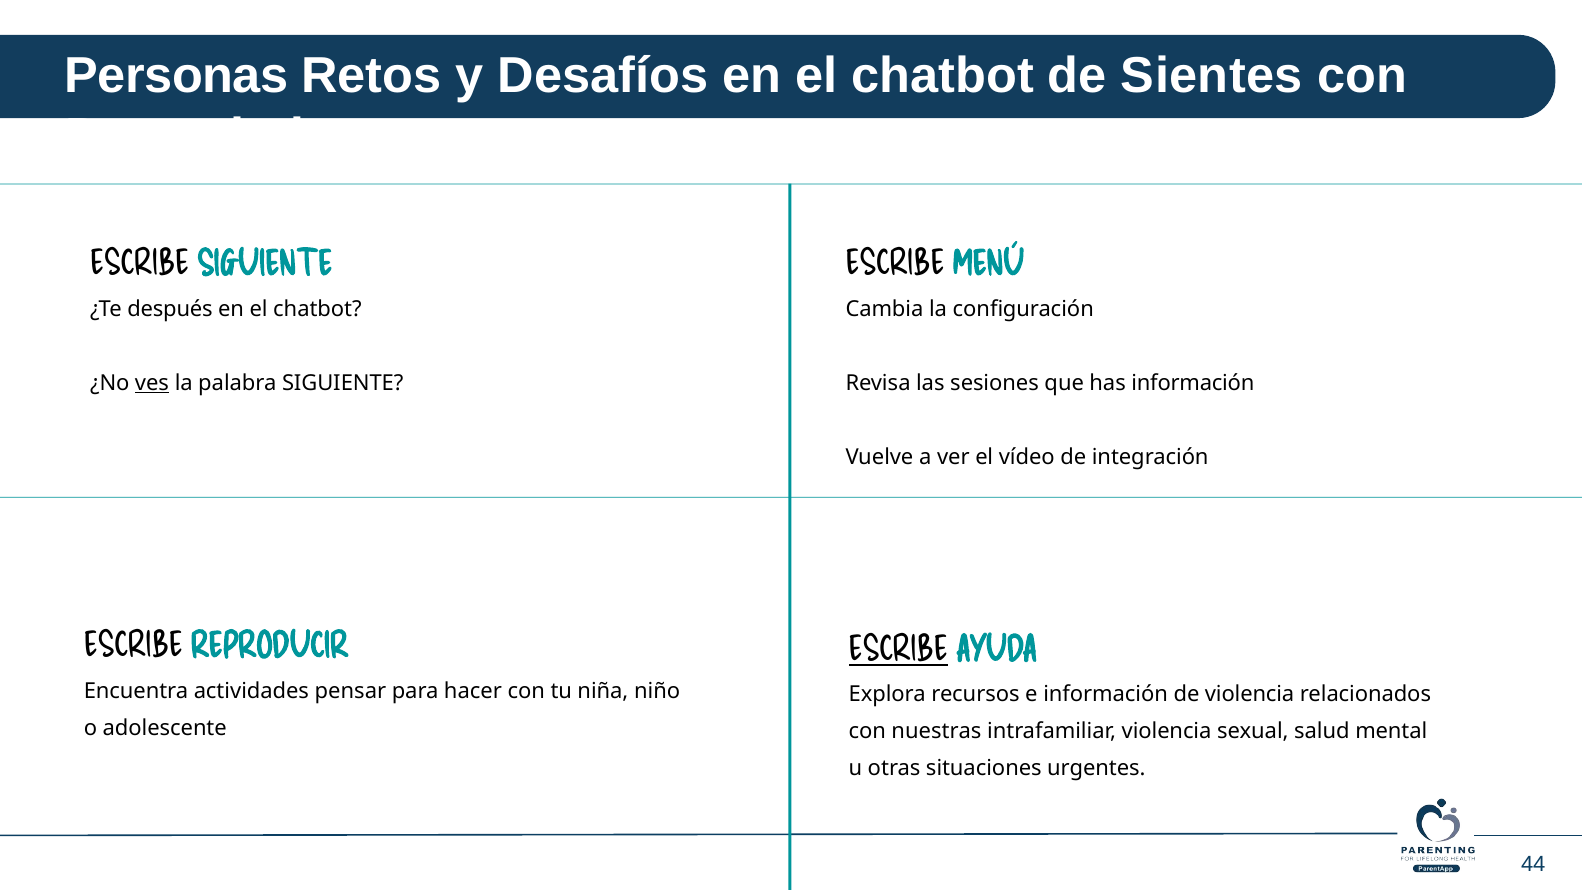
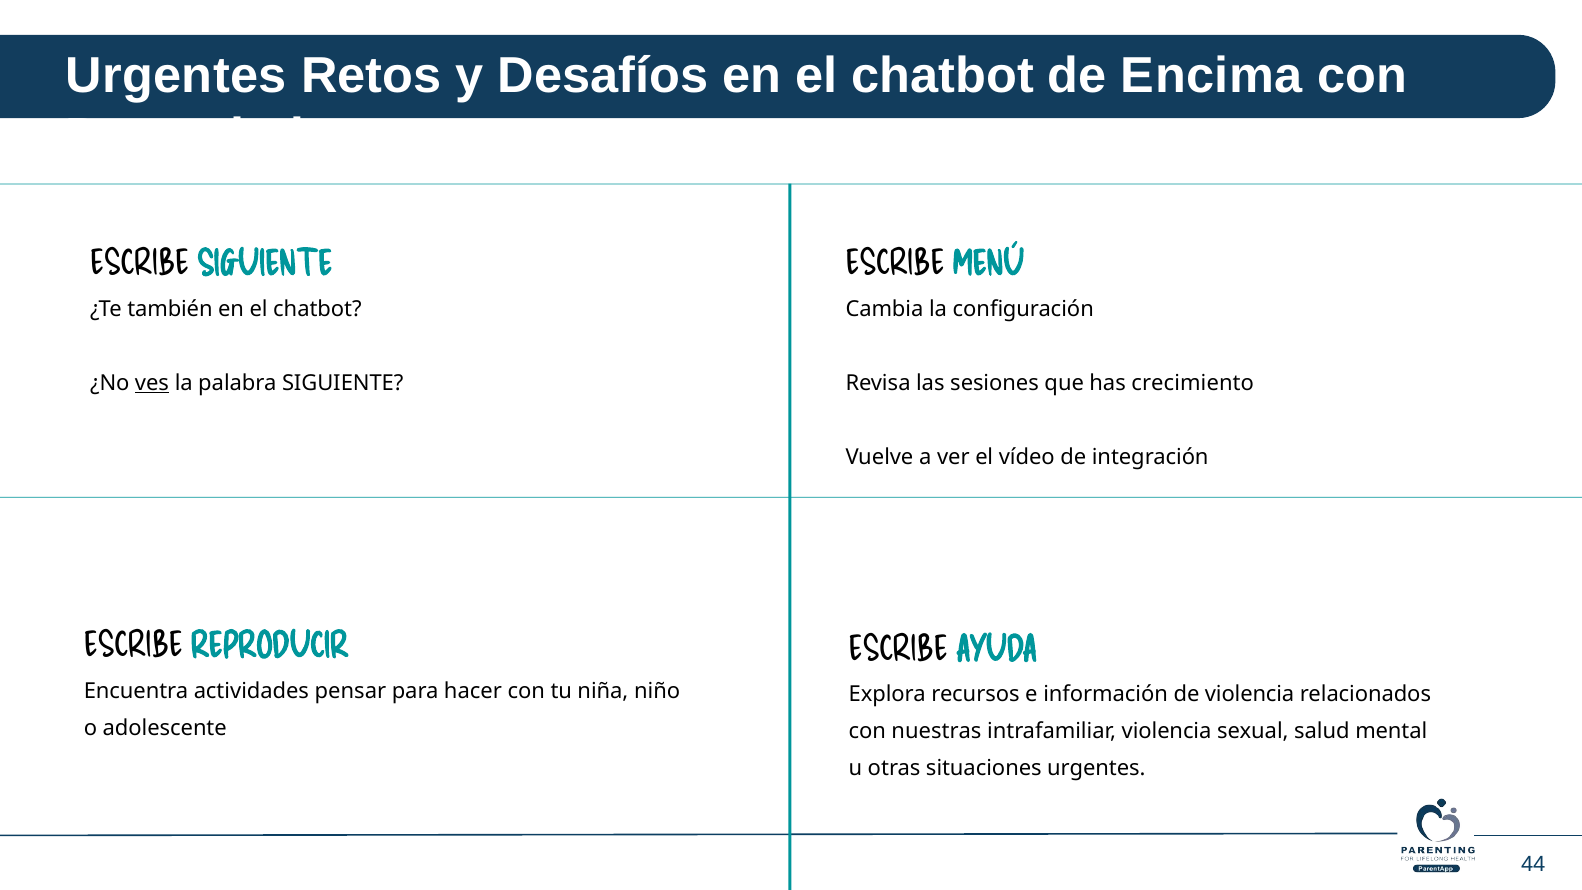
Personas: Personas -> Urgentes (176, 76)
Sientes: Sientes -> Encima (1212, 76)
después: después -> también (170, 309)
has información: información -> crecimiento (1193, 383)
ESCRIBE underline: present -> none (898, 650)
